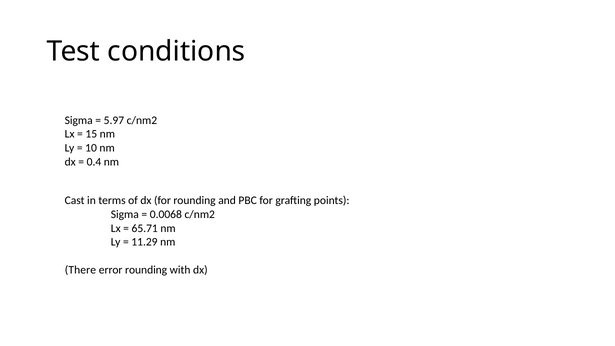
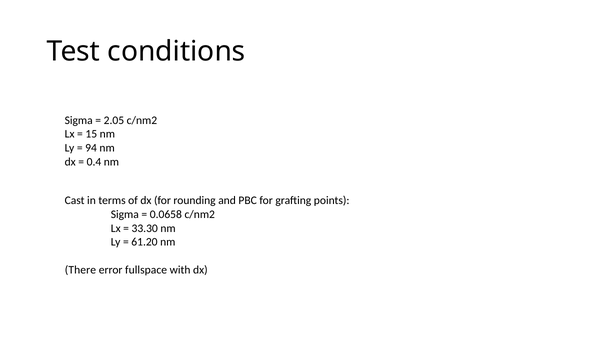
5.97: 5.97 -> 2.05 (114, 120)
10: 10 -> 94 (91, 148)
0.0068: 0.0068 -> 0.0658 (166, 214)
65.71: 65.71 -> 33.30 (145, 228)
11.29: 11.29 -> 61.20 (144, 242)
error rounding: rounding -> fullspace (146, 270)
